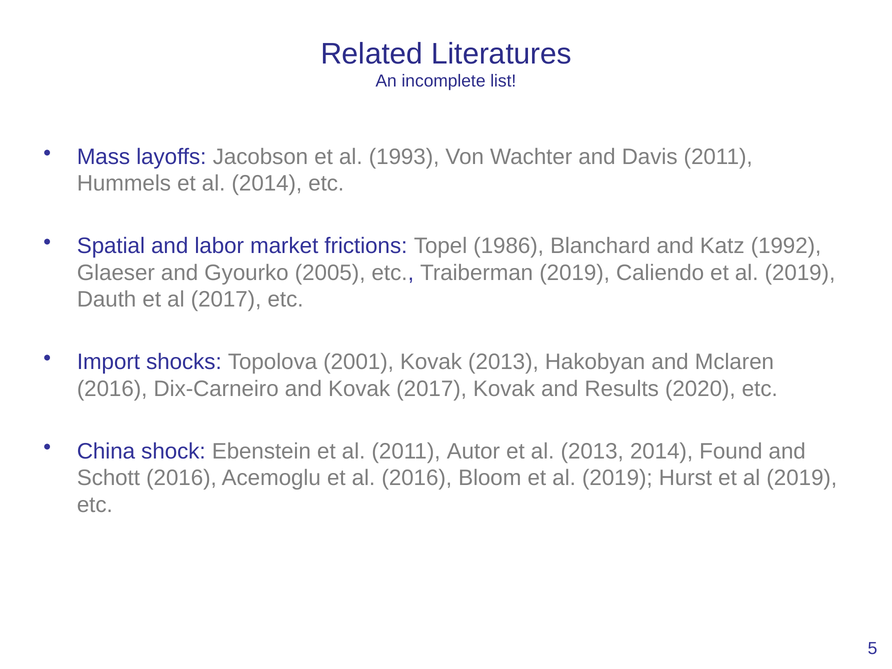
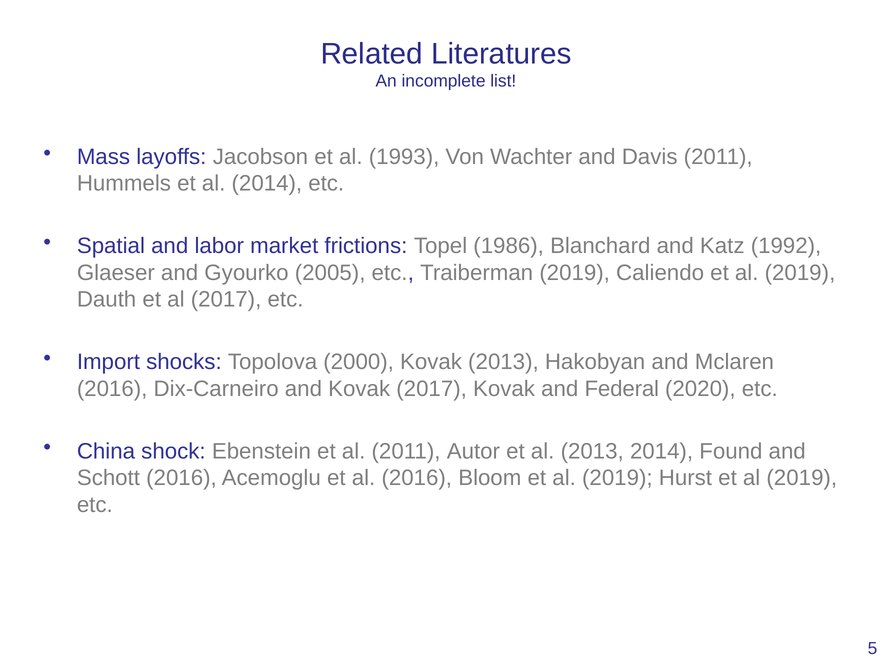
2001: 2001 -> 2000 (359, 362)
Results: Results -> Federal (622, 389)
